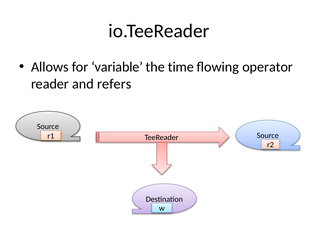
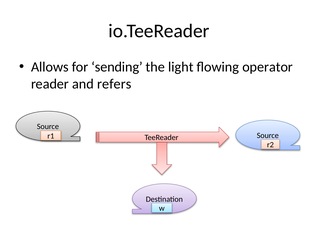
variable: variable -> sending (117, 67)
time: time -> light (181, 67)
